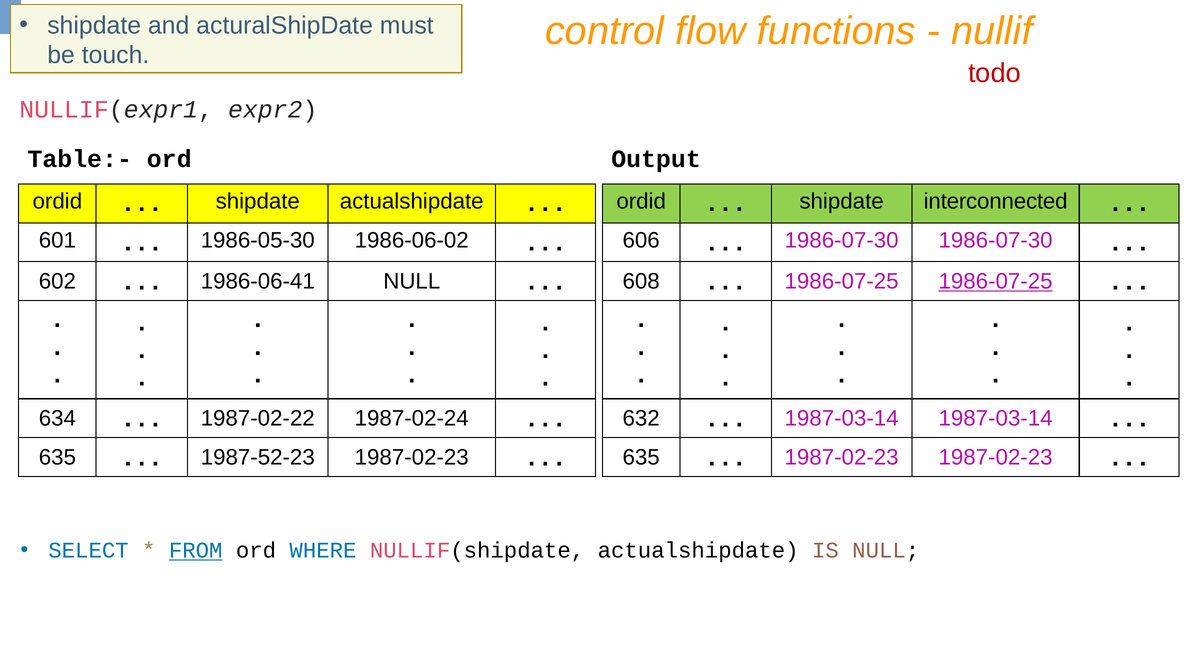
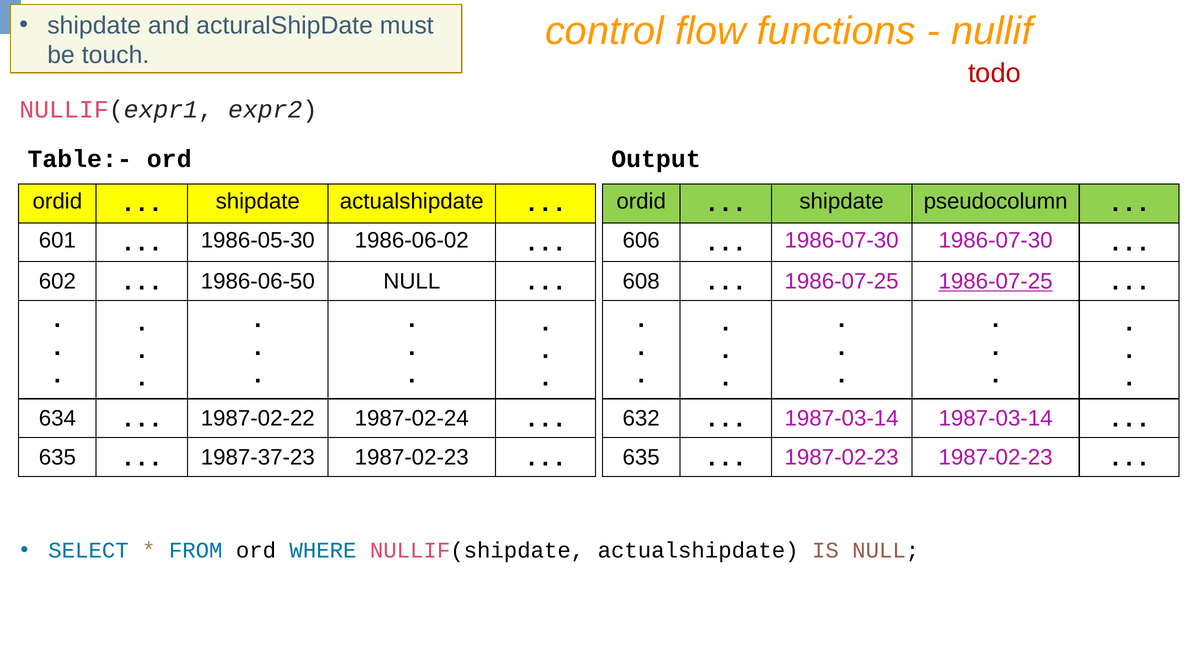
interconnected: interconnected -> pseudocolumn (996, 201)
1986-06-41: 1986-06-41 -> 1986-06-50 (258, 281)
1987-52-23: 1987-52-23 -> 1987-37-23 (258, 457)
FROM underline: present -> none (196, 550)
